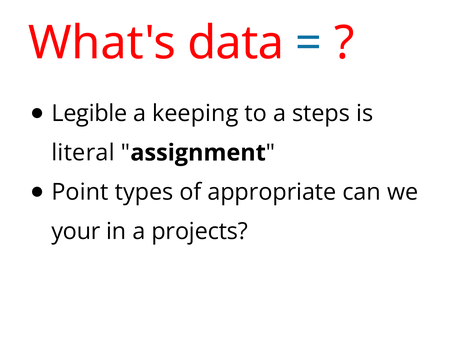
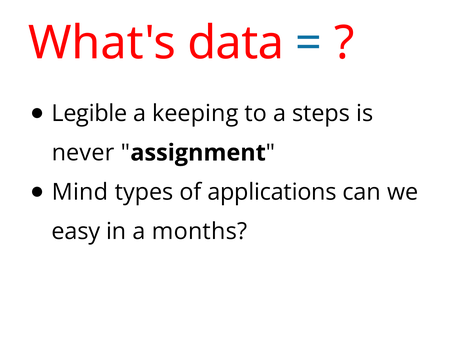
literal: literal -> never (83, 153)
Point: Point -> Mind (80, 192)
appropriate: appropriate -> applications (272, 192)
your: your -> easy (76, 231)
projects: projects -> months (200, 231)
